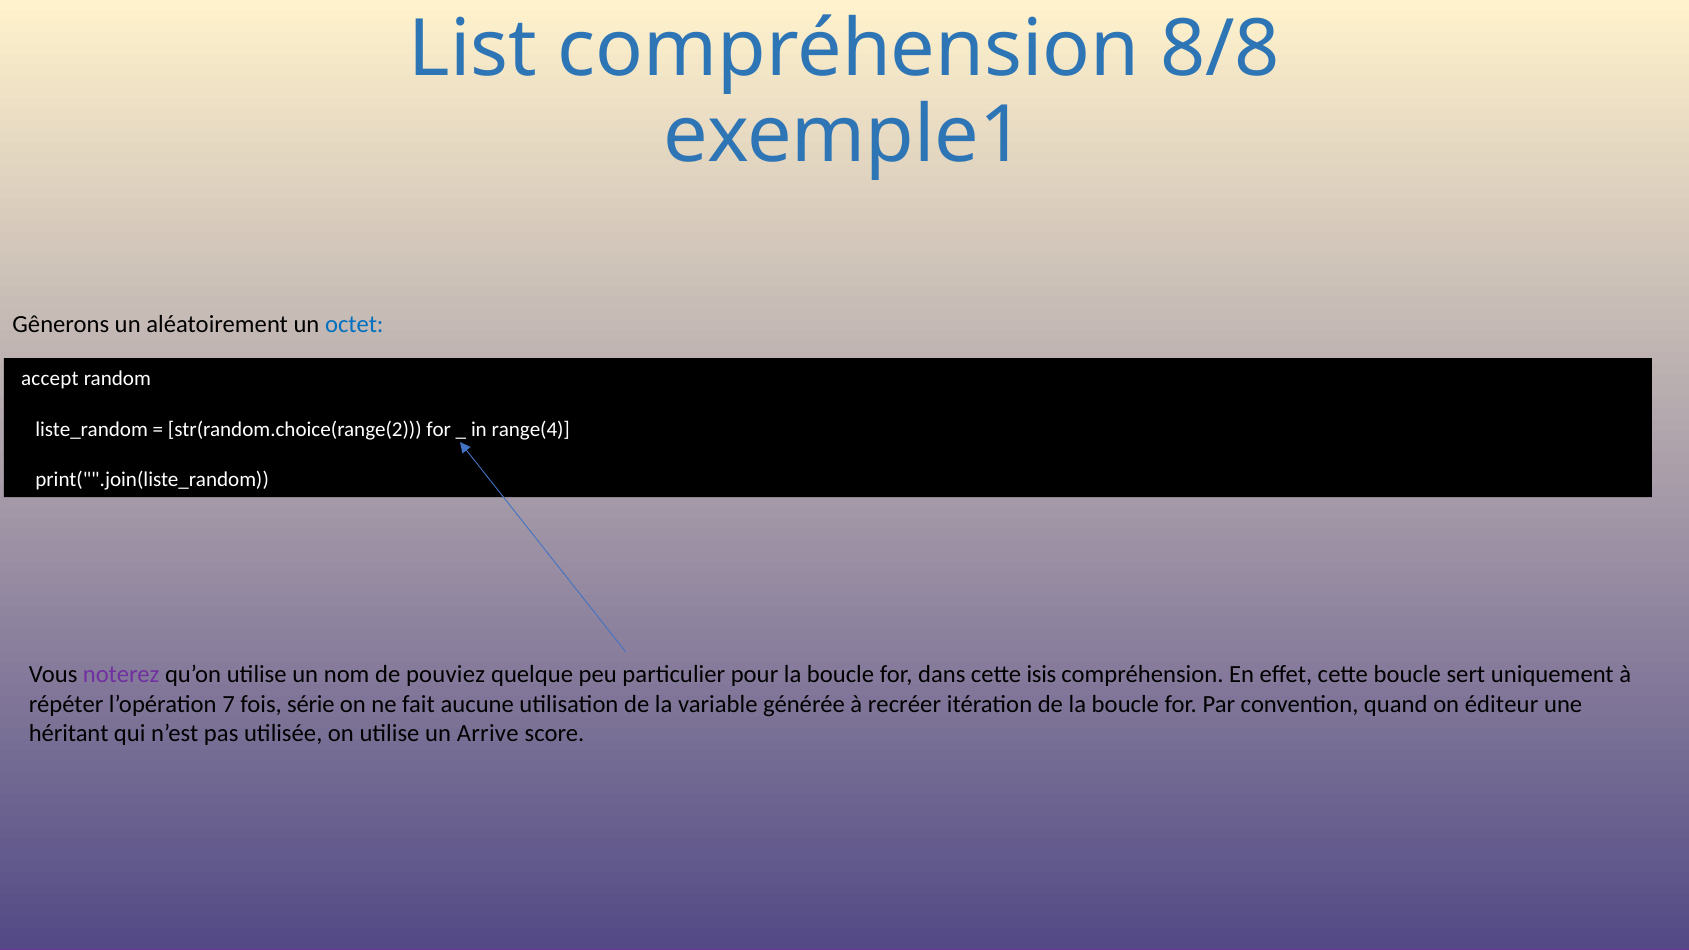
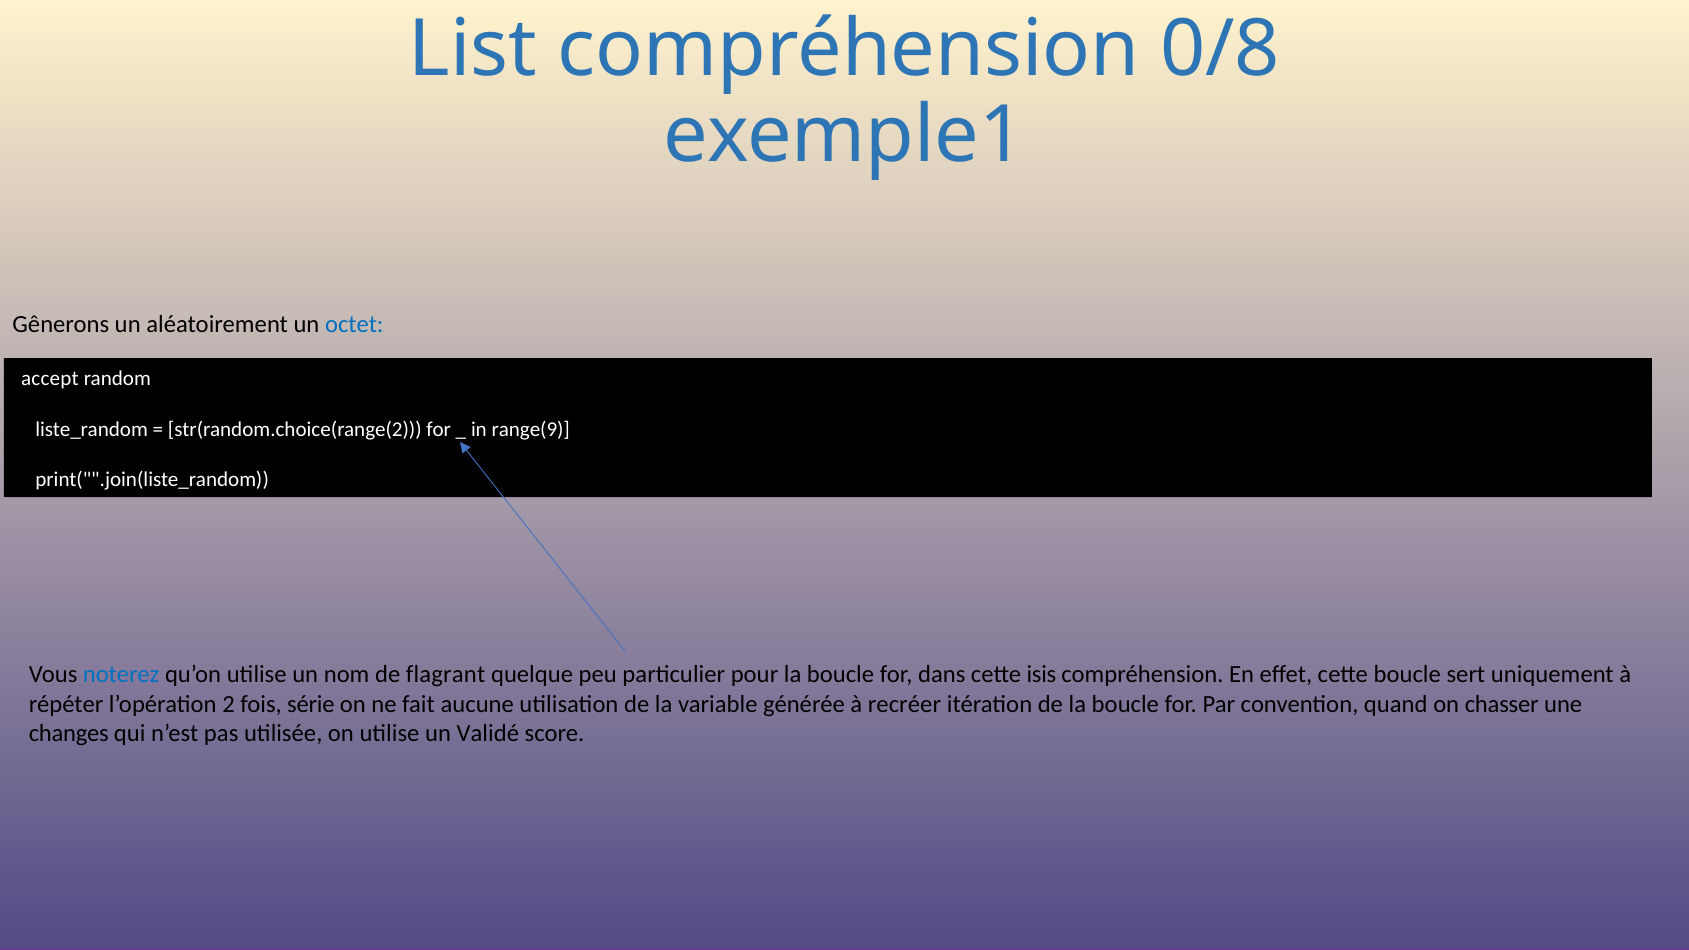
8/8: 8/8 -> 0/8 (1220, 50)
range(4: range(4 -> range(9 (531, 429)
noterez colour: purple -> blue (121, 675)
pouviez: pouviez -> flagrant (446, 675)
7: 7 -> 2 (229, 704)
éditeur: éditeur -> chasser (1502, 704)
héritant: héritant -> changes (69, 734)
Arrive: Arrive -> Validé (488, 734)
